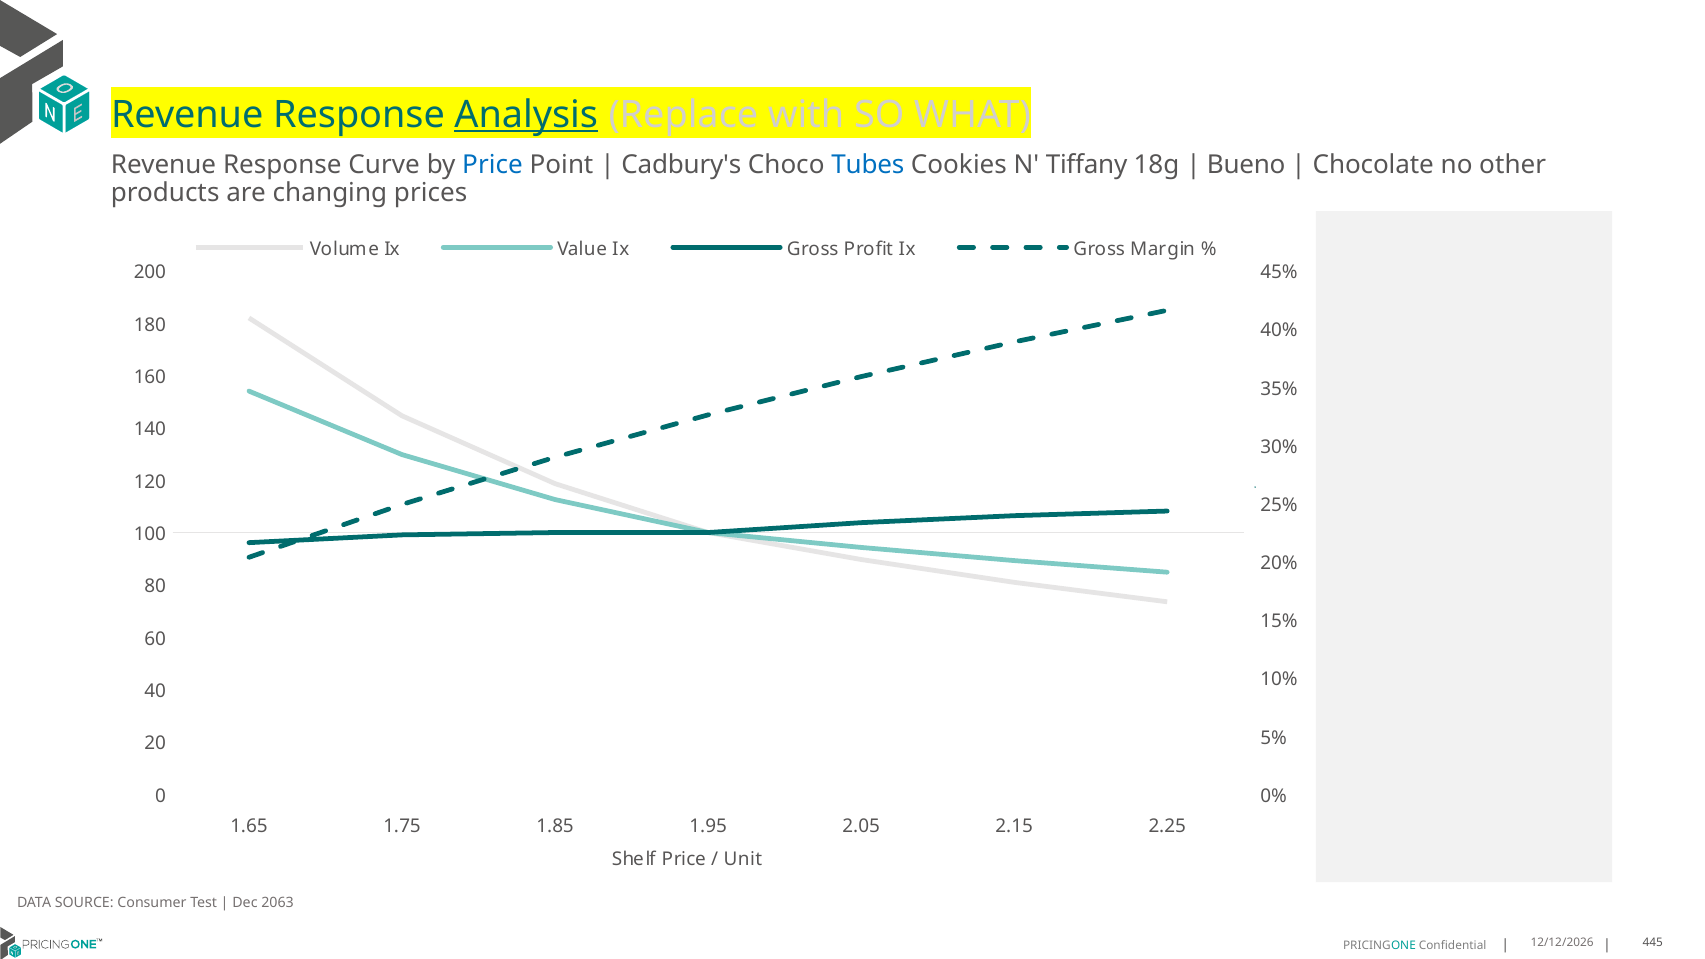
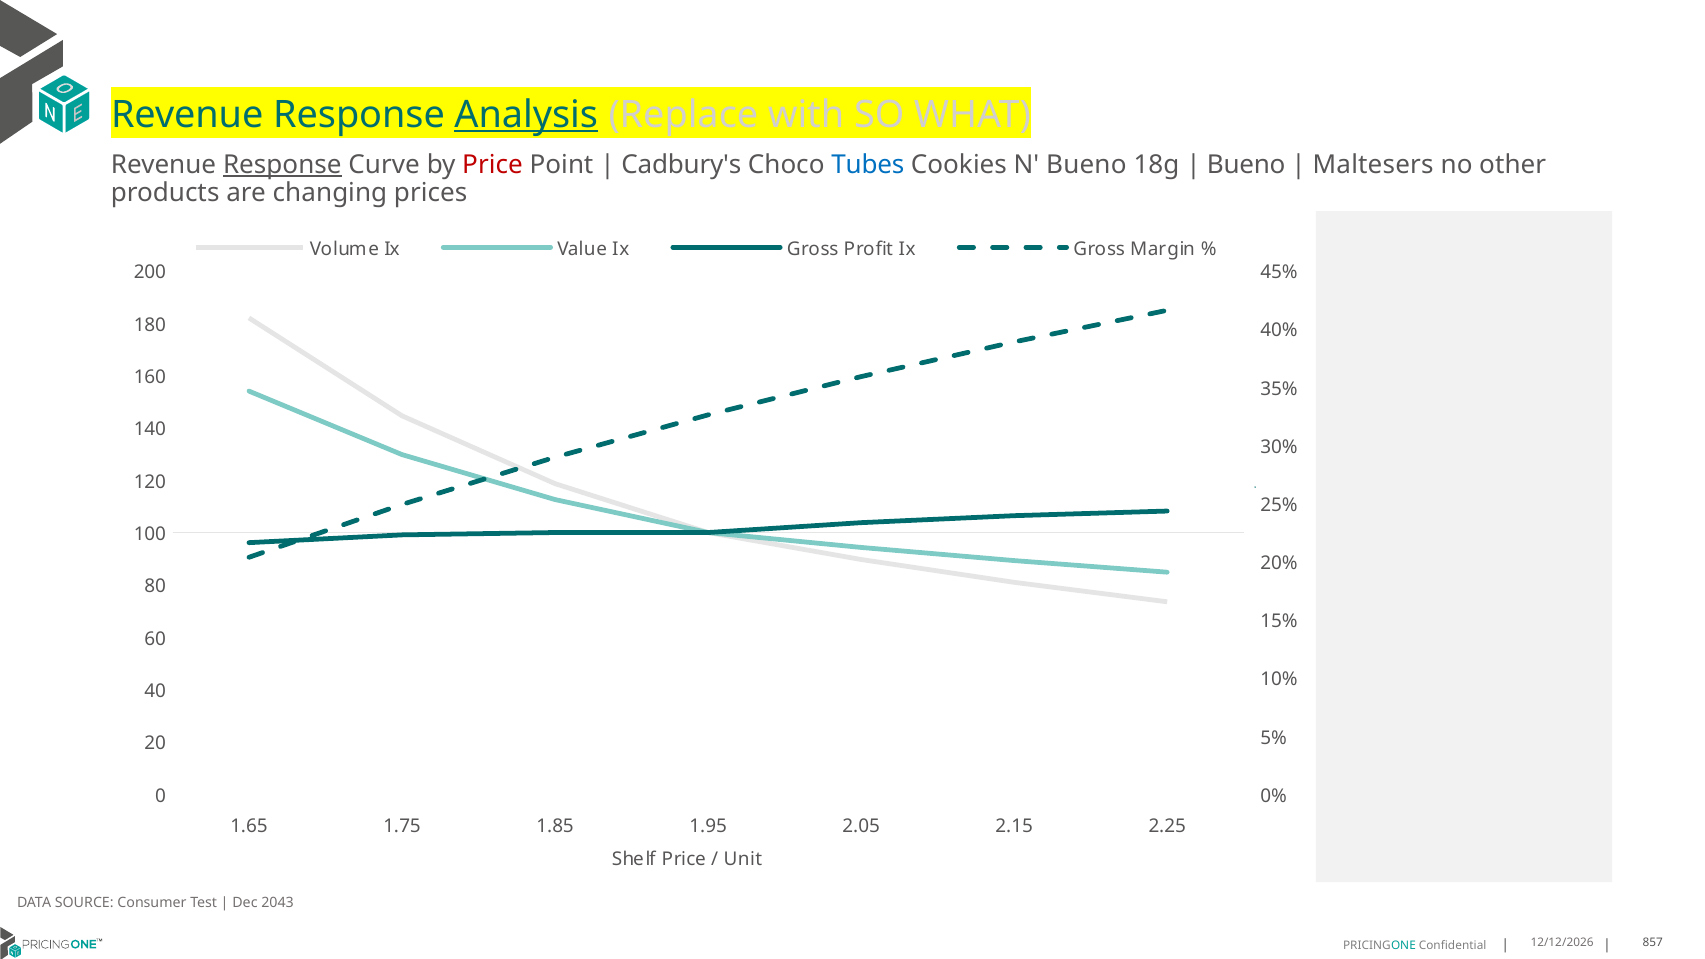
Response underline: none -> present (282, 165)
Price colour: blue -> red (493, 165)
N Tiffany: Tiffany -> Bueno (1086, 165)
Chocolate: Chocolate -> Maltesers (1373, 165)
2063: 2063 -> 2043 (278, 903)
445: 445 -> 857 (1653, 943)
